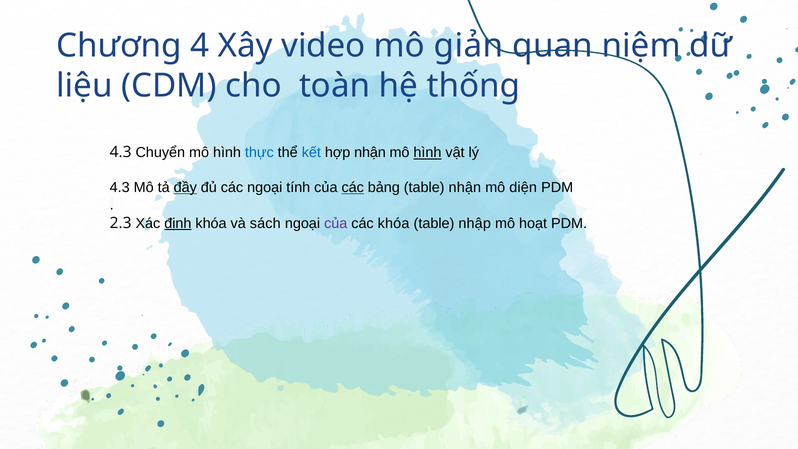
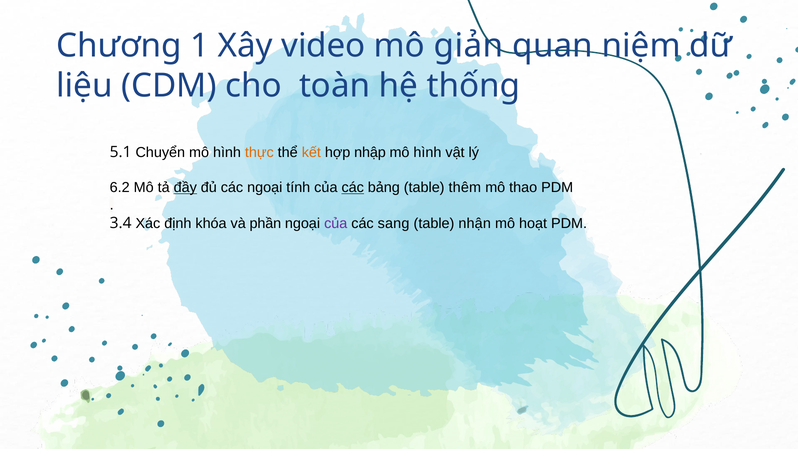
4: 4 -> 1 (200, 46)
4.3: 4.3 -> 5.1 (121, 152)
thực colour: blue -> orange (259, 153)
kết colour: blue -> orange (311, 153)
hợp nhận: nhận -> nhập (370, 153)
hình underline: present -> none (427, 153)
4.3: 4.3 -> 6.2 (120, 187)
table nhận: nhận -> thêm (465, 187)
diện: diện -> thao (523, 187)
2.3: 2.3 -> 3.4 (121, 223)
định underline: present -> none (178, 223)
sách: sách -> phần (265, 223)
các khóa: khóa -> sang (394, 223)
nhập: nhập -> nhận (475, 223)
